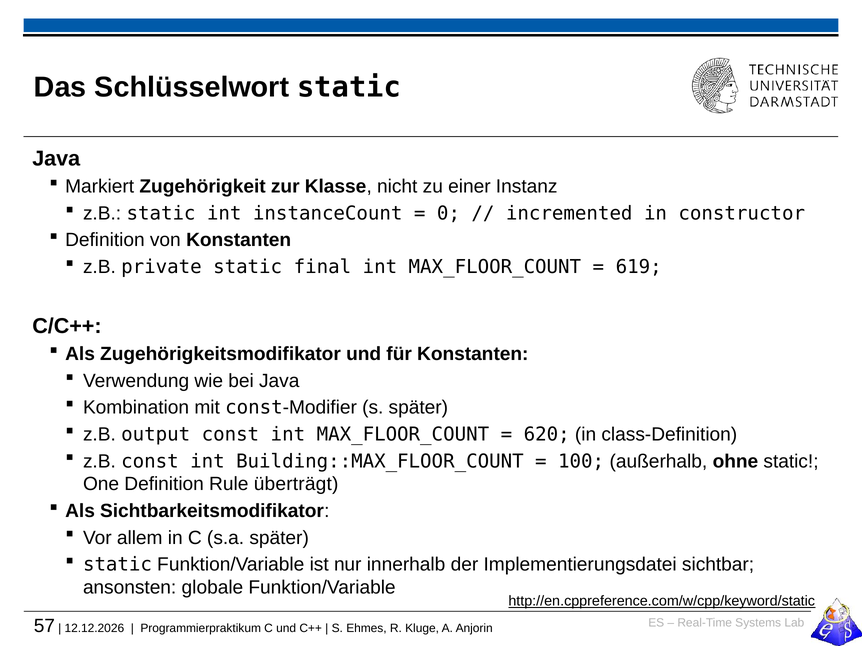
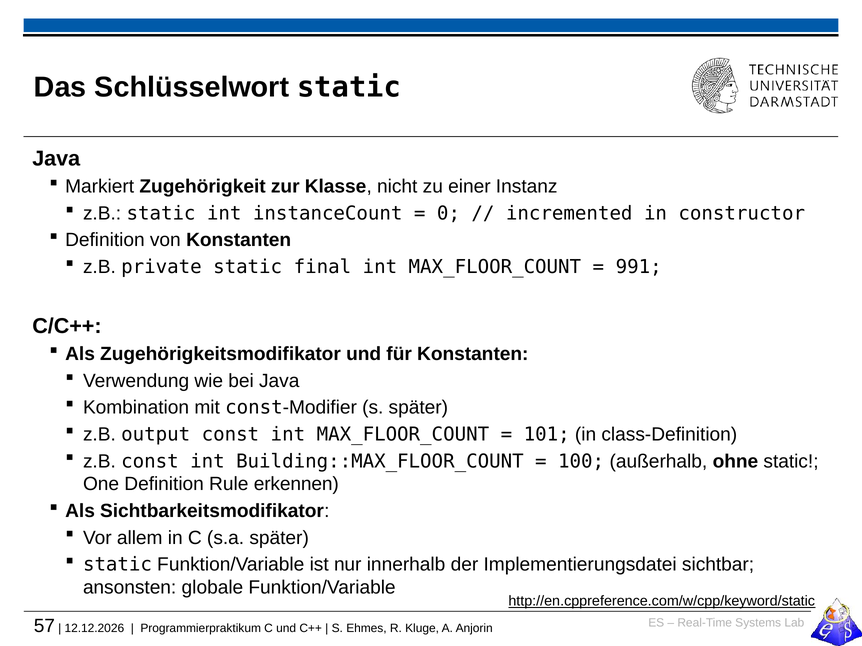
619: 619 -> 991 (639, 267)
620: 620 -> 101 (547, 435)
überträgt: überträgt -> erkennen (296, 485)
